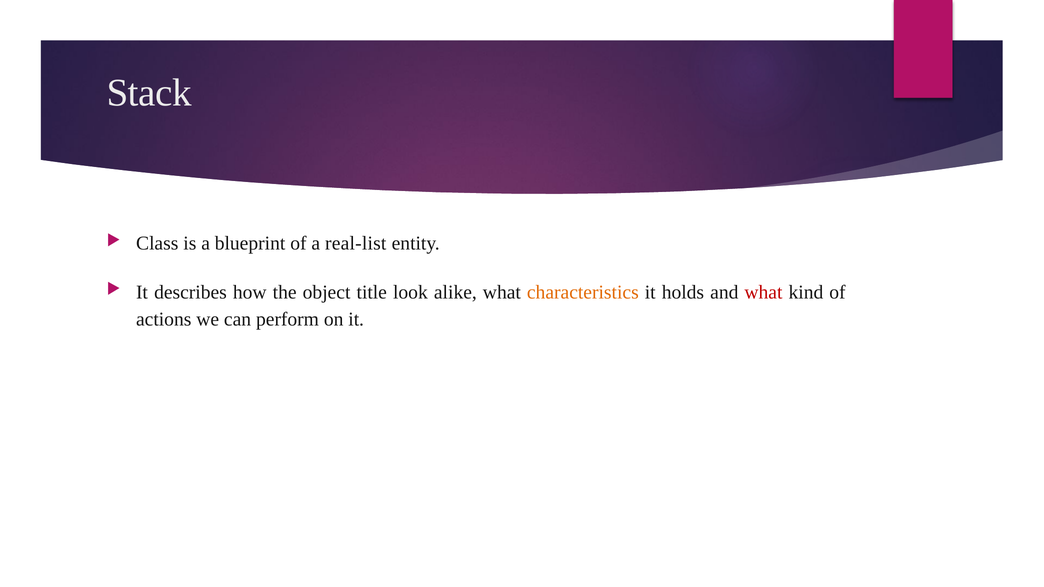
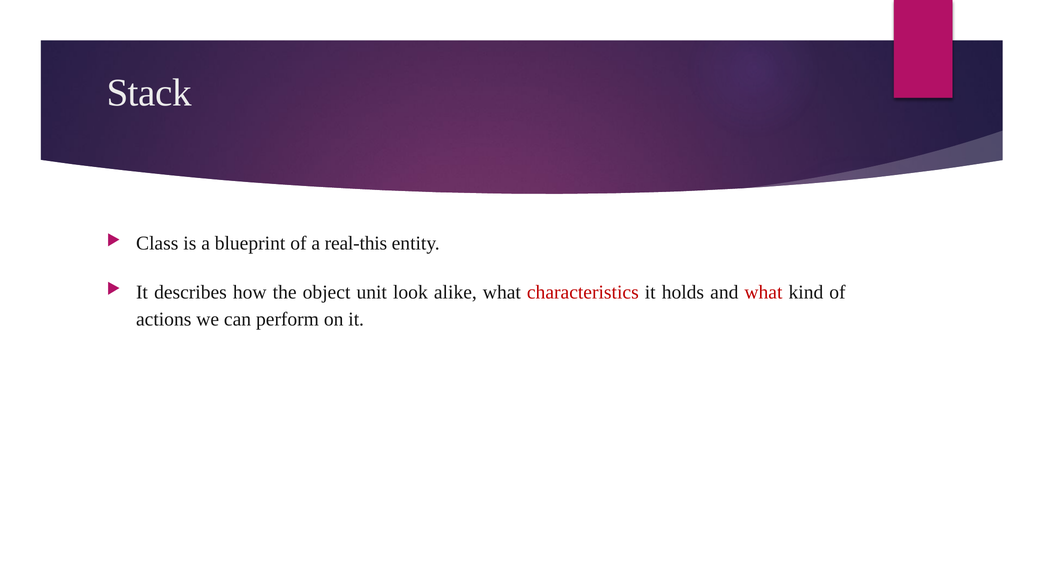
real-list: real-list -> real-this (356, 243)
title: title -> unit (372, 292)
characteristics colour: orange -> red (583, 292)
